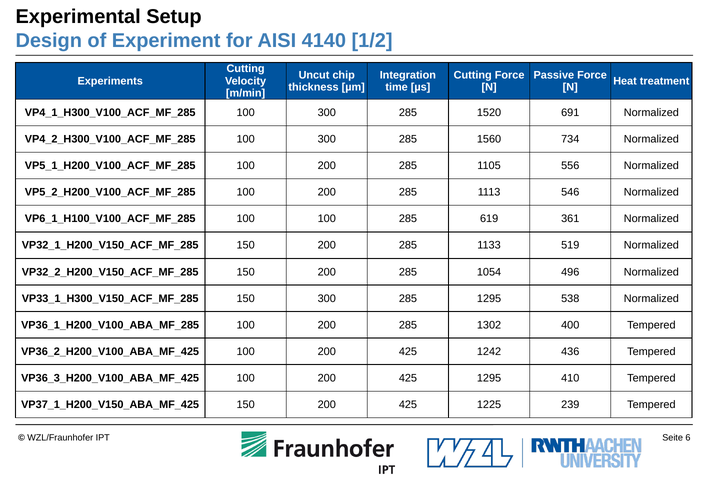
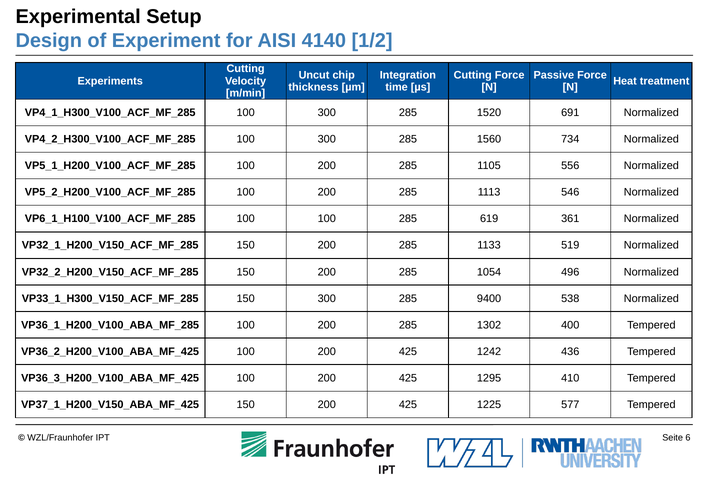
285 1295: 1295 -> 9400 (489, 298)
239: 239 -> 577 (570, 405)
